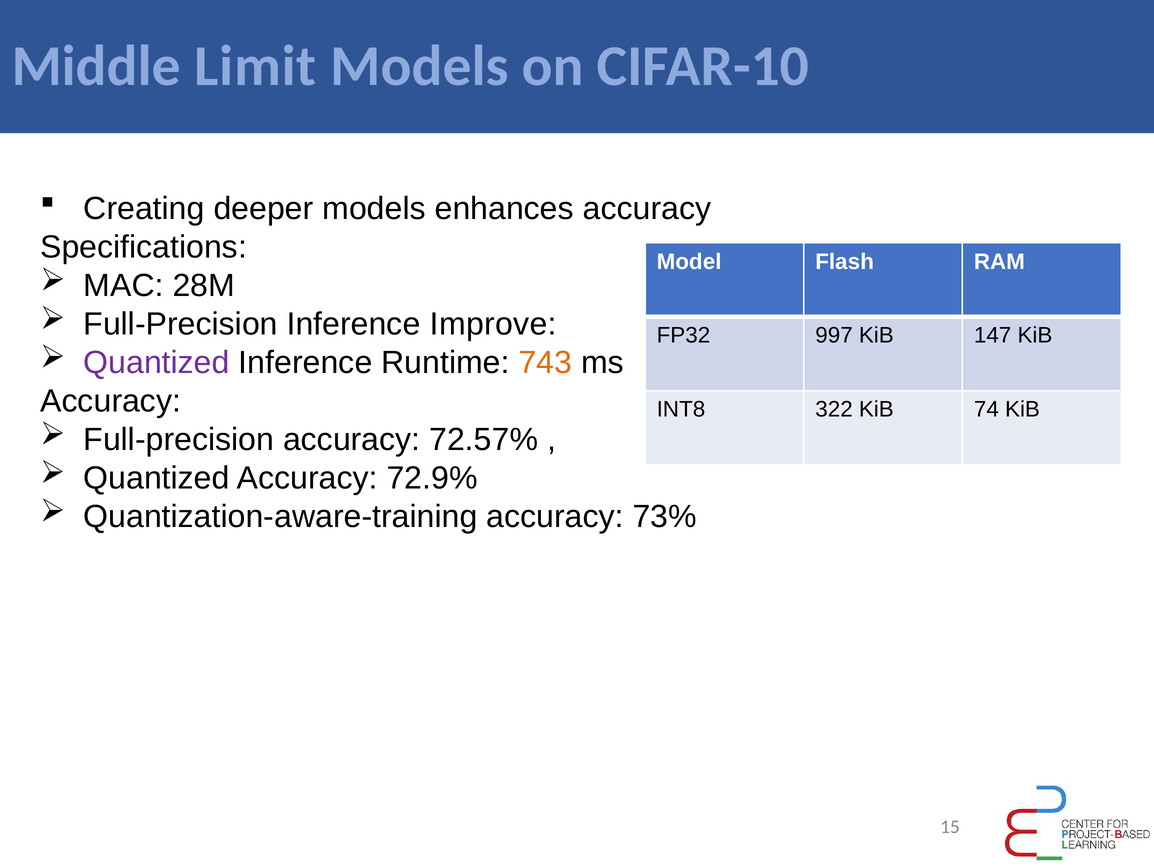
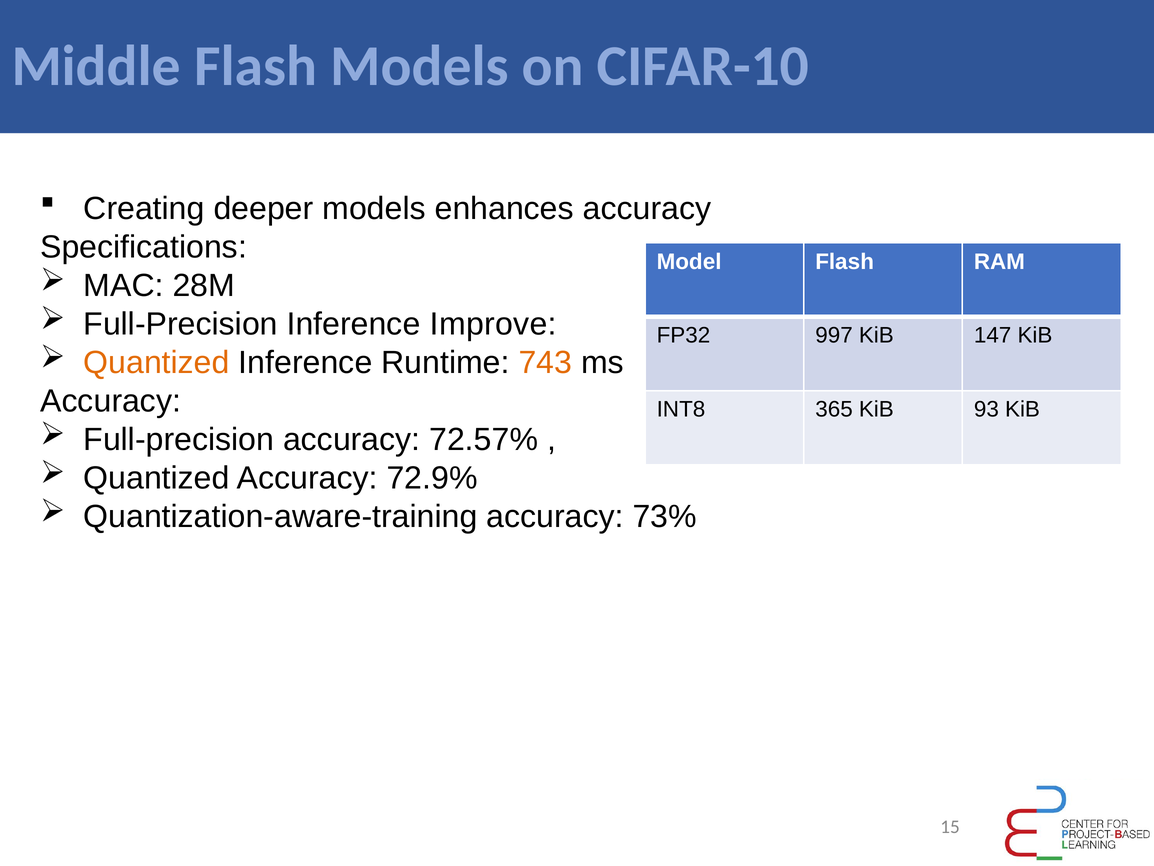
Middle Limit: Limit -> Flash (256, 66)
Quantized colour: purple -> orange (157, 362)
322: 322 -> 365 (834, 409)
74: 74 -> 93 (986, 409)
